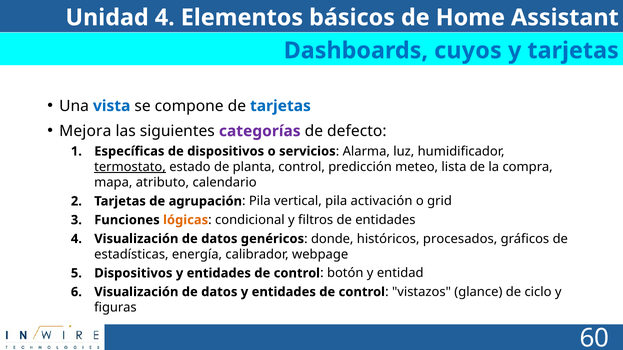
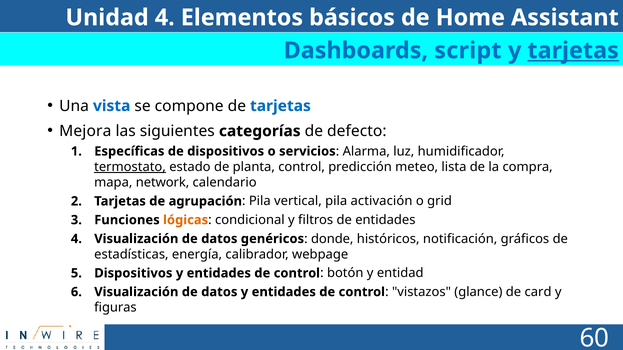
cuyos: cuyos -> script (468, 51)
tarjetas underline: none -> present (573, 51)
categorías colour: purple -> black (260, 131)
atributo: atributo -> network (163, 183)
procesados: procesados -> notificación (460, 239)
ciclo: ciclo -> card (538, 292)
